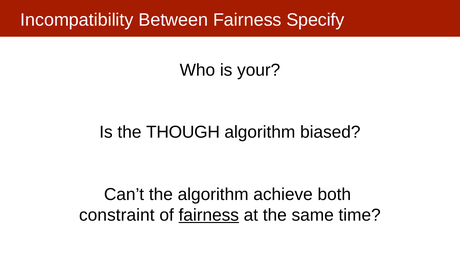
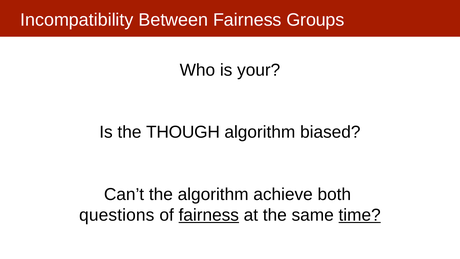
Specify: Specify -> Groups (315, 20)
constraint: constraint -> questions (117, 215)
time underline: none -> present (360, 215)
